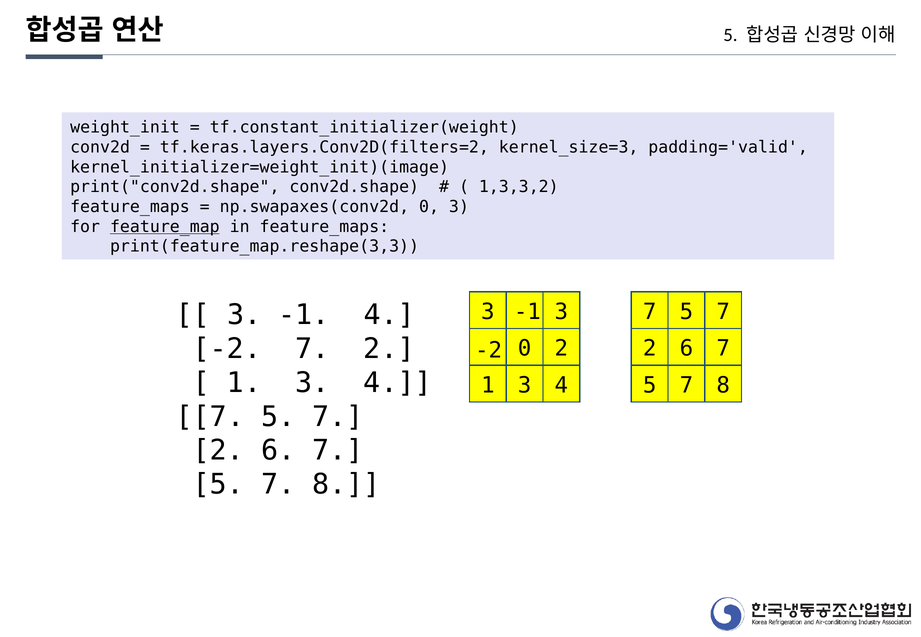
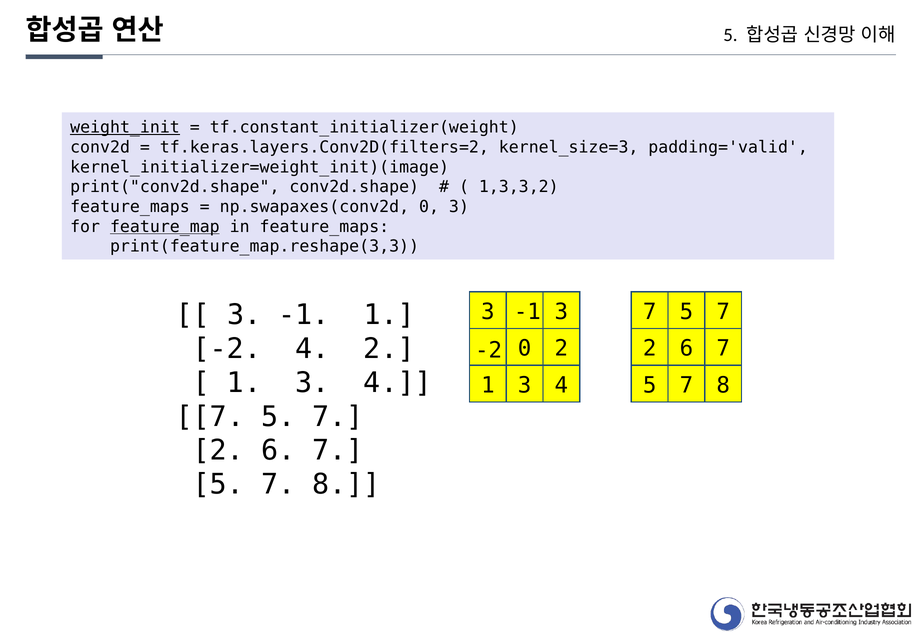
weight_init underline: none -> present (125, 128)
-1 4: 4 -> 1 (389, 315)
-2 7: 7 -> 4 (312, 349)
